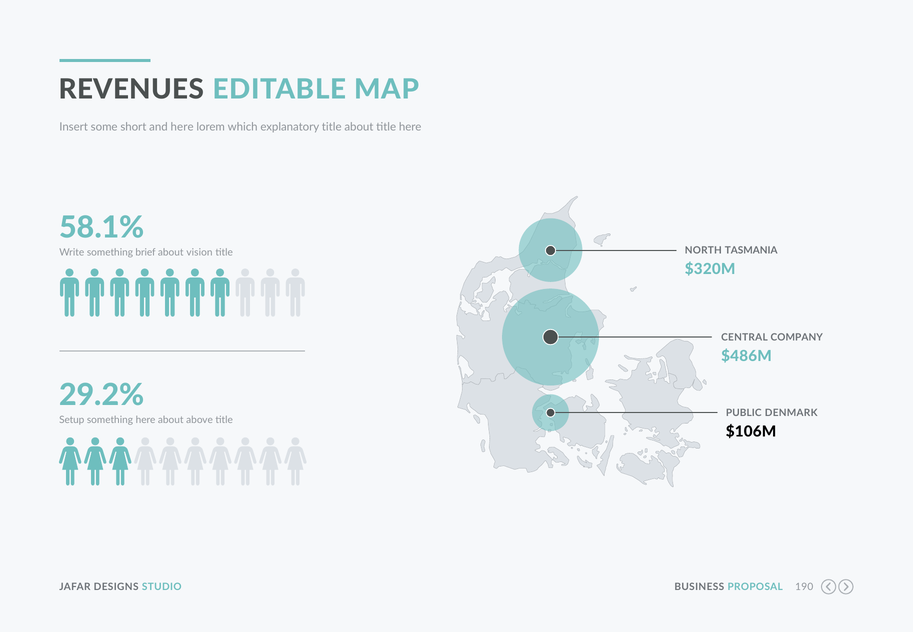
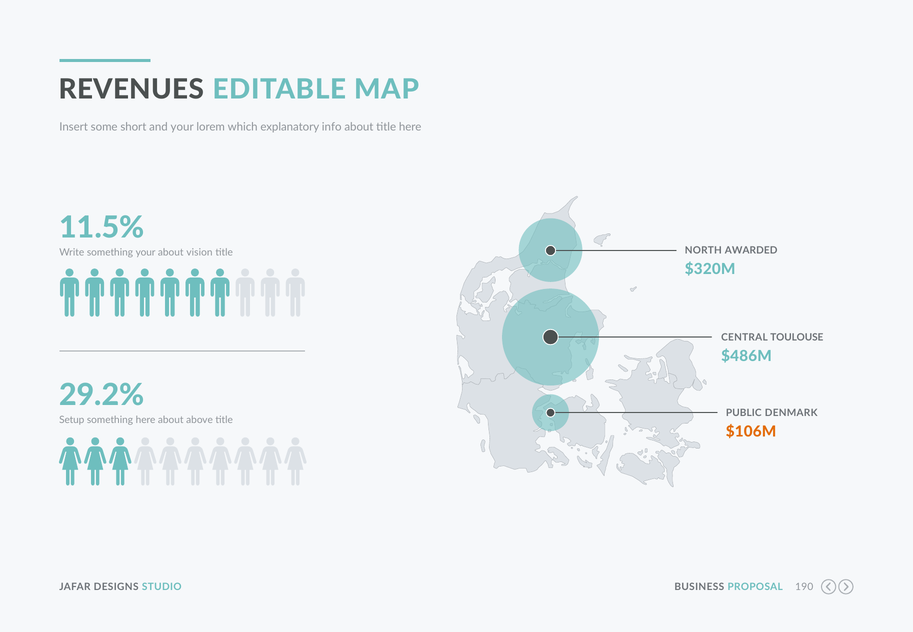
and here: here -> your (182, 127)
explanatory title: title -> info (332, 127)
58.1%: 58.1% -> 11.5% (102, 228)
TASMANIA: TASMANIA -> AWARDED (751, 251)
something brief: brief -> your (146, 252)
COMPANY: COMPANY -> TOULOUSE (797, 338)
$106M colour: black -> orange (751, 432)
